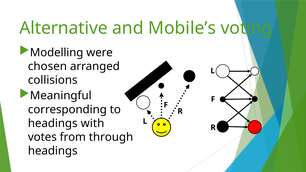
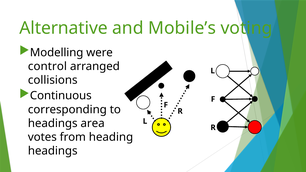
chosen: chosen -> control (47, 66)
Meaningful: Meaningful -> Continuous (61, 96)
with: with -> area (93, 123)
through: through -> heading (111, 137)
